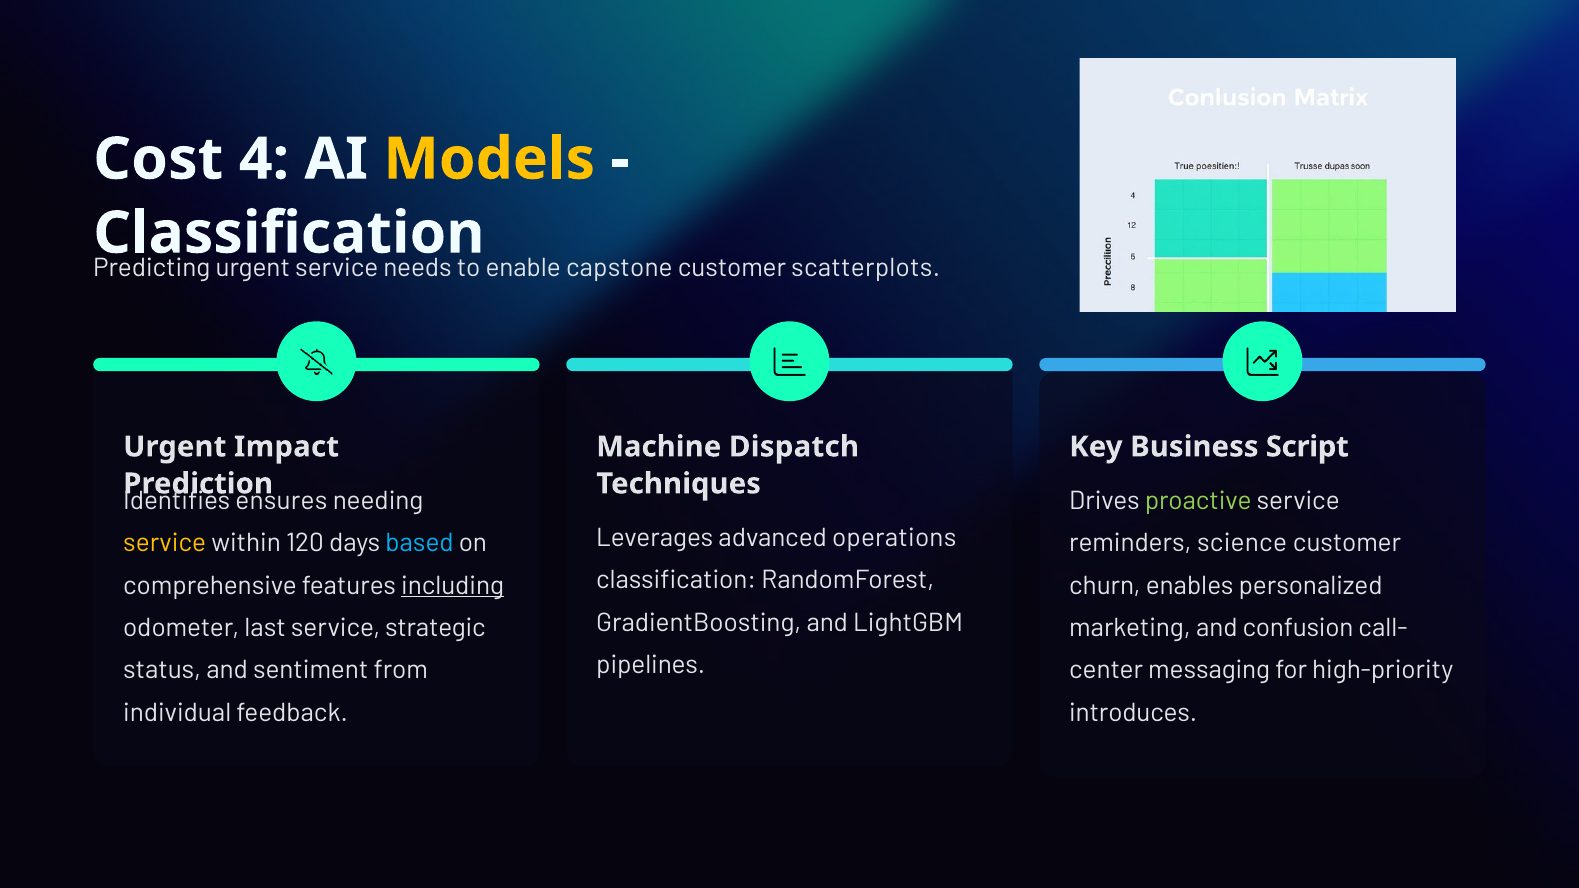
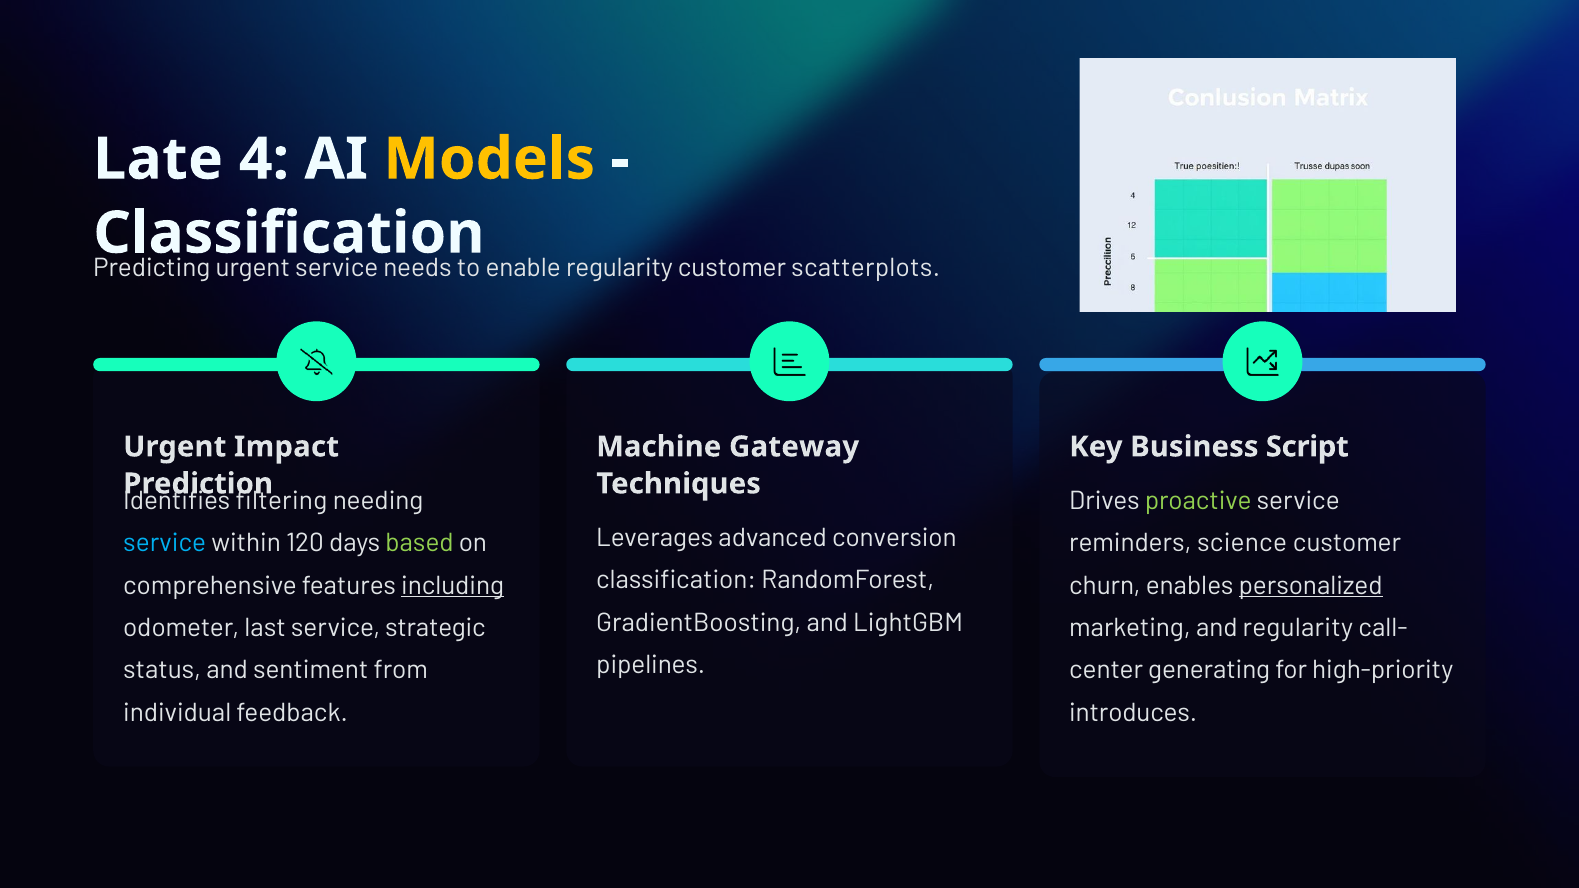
Cost: Cost -> Late (158, 159)
enable capstone: capstone -> regularity (619, 268)
Dispatch: Dispatch -> Gateway (794, 447)
ensures: ensures -> filtering (281, 501)
operations: operations -> conversion (894, 538)
service colour: yellow -> light blue (165, 543)
based colour: light blue -> light green (420, 543)
personalized underline: none -> present (1311, 586)
and confusion: confusion -> regularity (1298, 628)
messaging: messaging -> generating (1209, 671)
